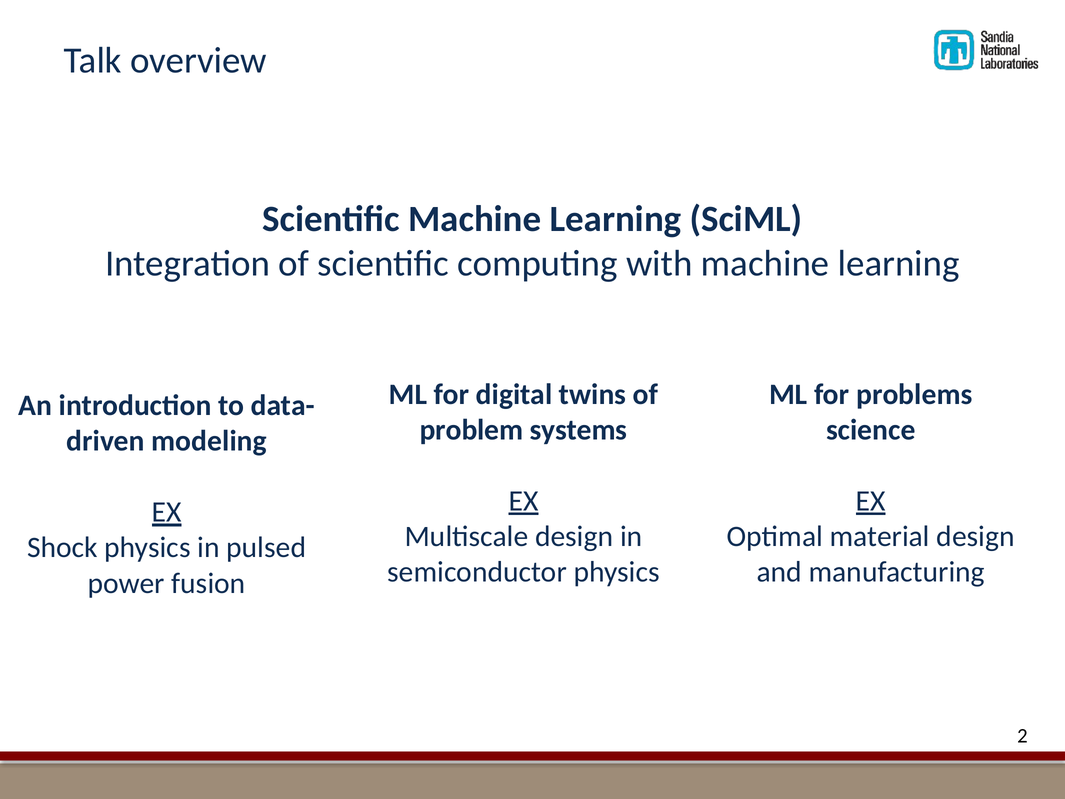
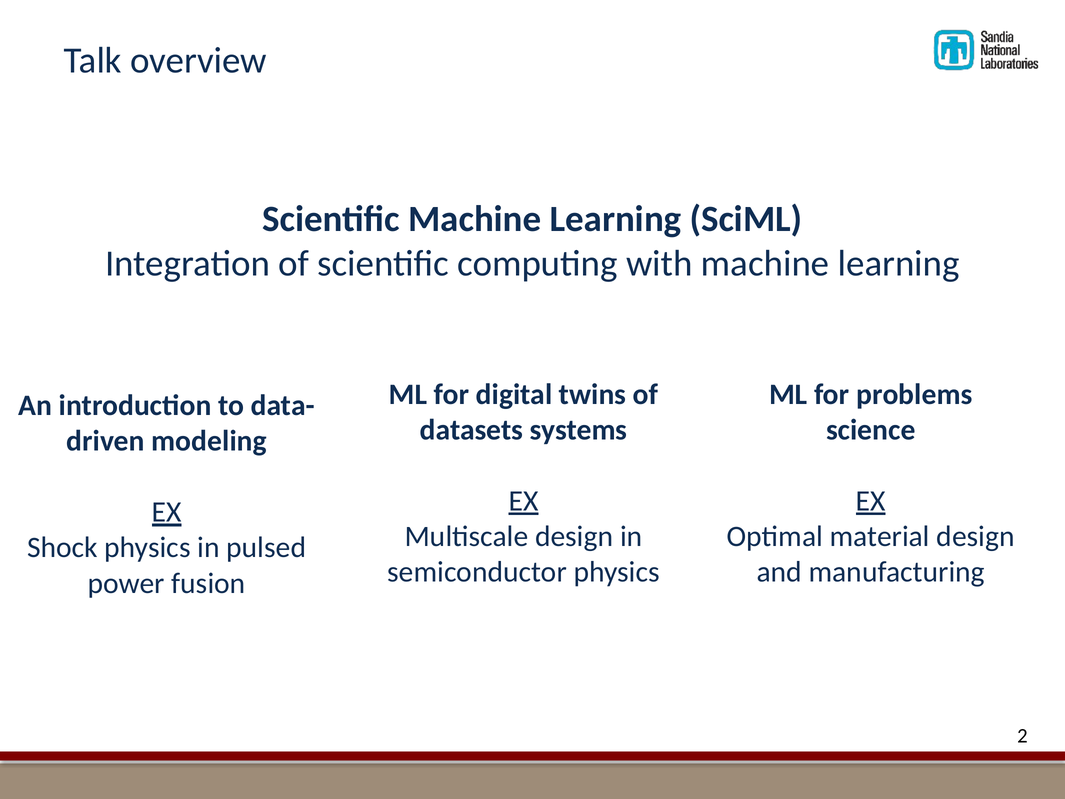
problem: problem -> datasets (471, 430)
